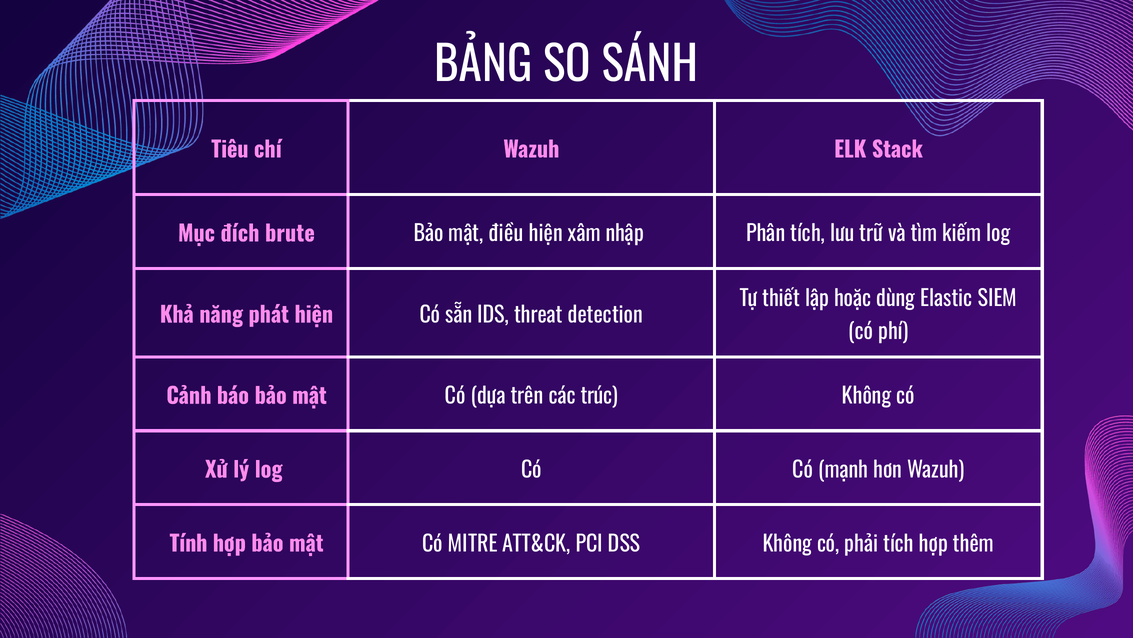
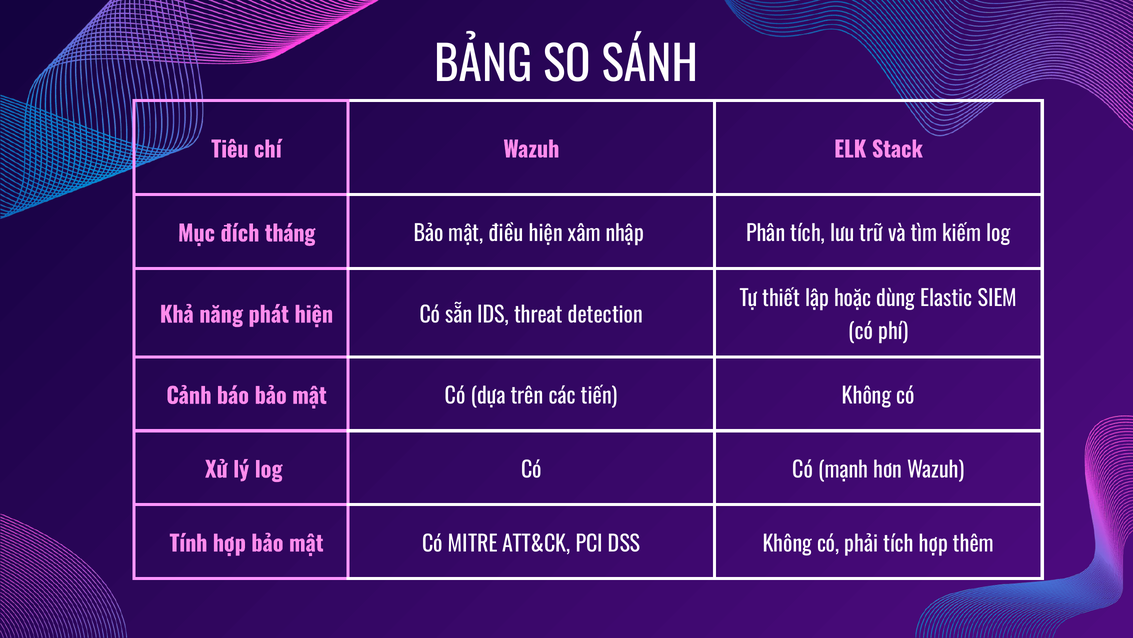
brute: brute -> tháng (290, 234)
trúc: trúc -> tiến (599, 396)
